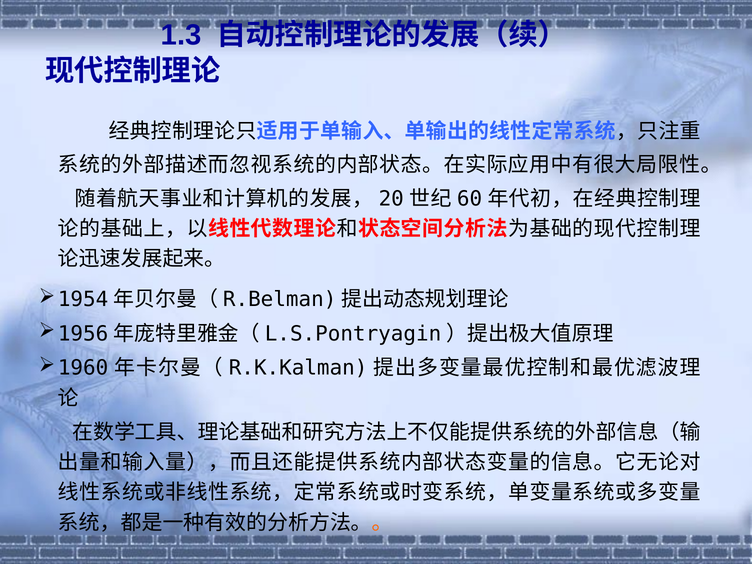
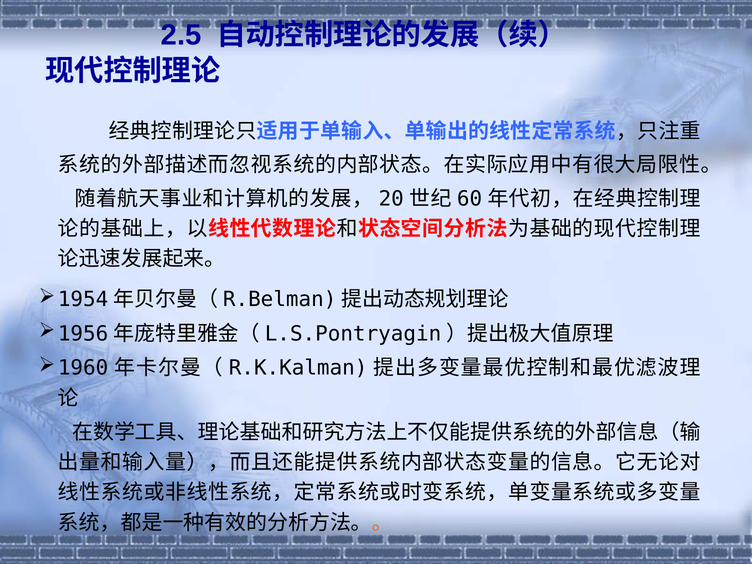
1.3: 1.3 -> 2.5 (181, 35)
